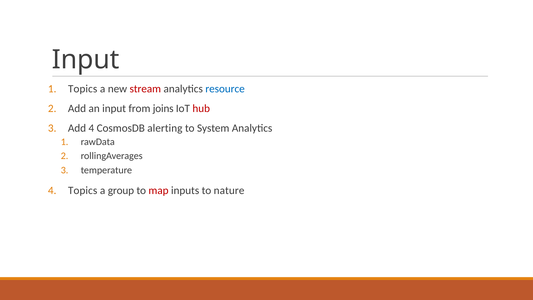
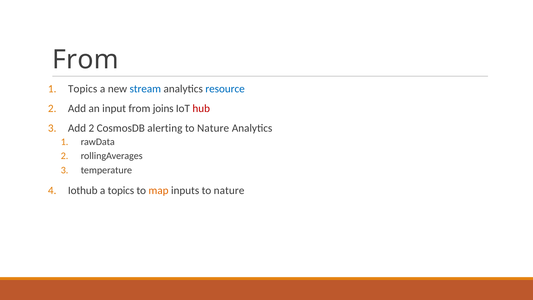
Input: Input -> From (85, 60)
stream colour: red -> blue (145, 89)
Add 4: 4 -> 2 (91, 128)
System: System -> Nature (213, 128)
Topics: Topics -> Iothub (83, 190)
a group: group -> topics (121, 190)
map colour: red -> orange (159, 190)
